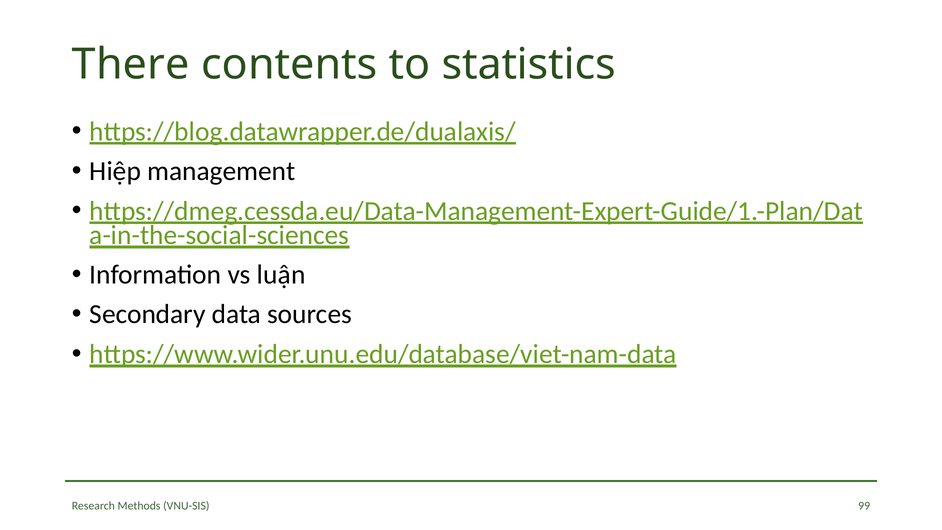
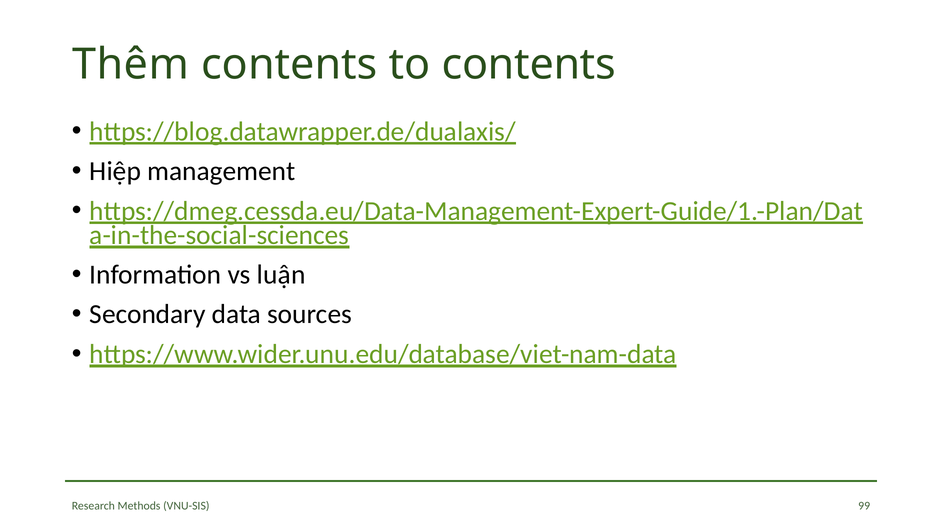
There: There -> Thêm (131, 65)
to statistics: statistics -> contents (529, 65)
